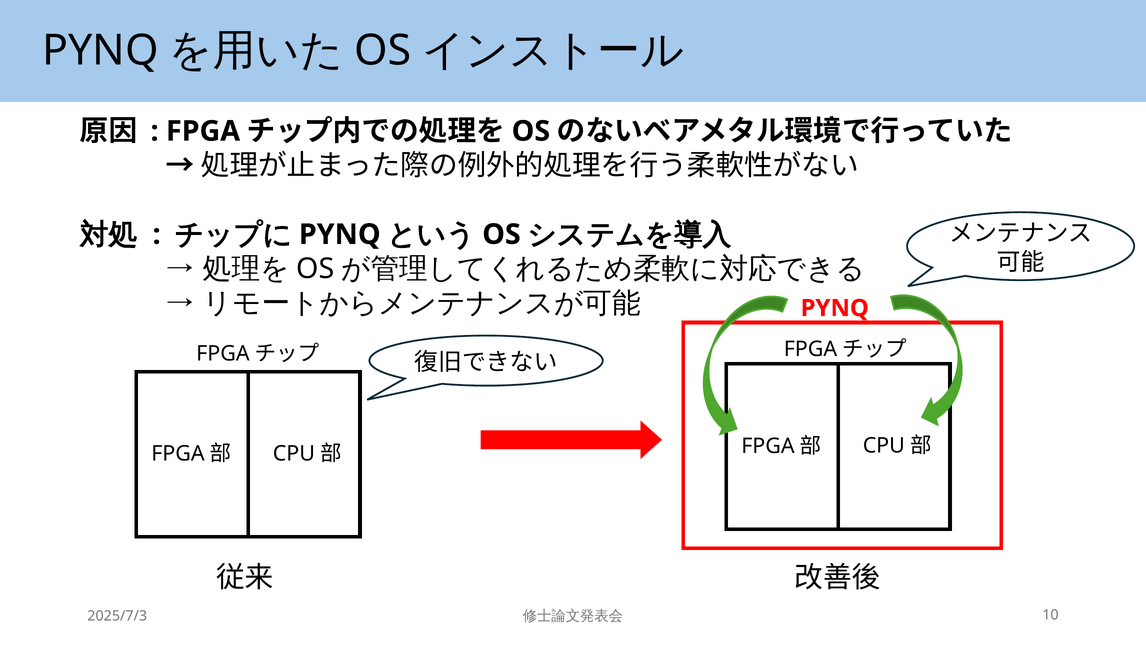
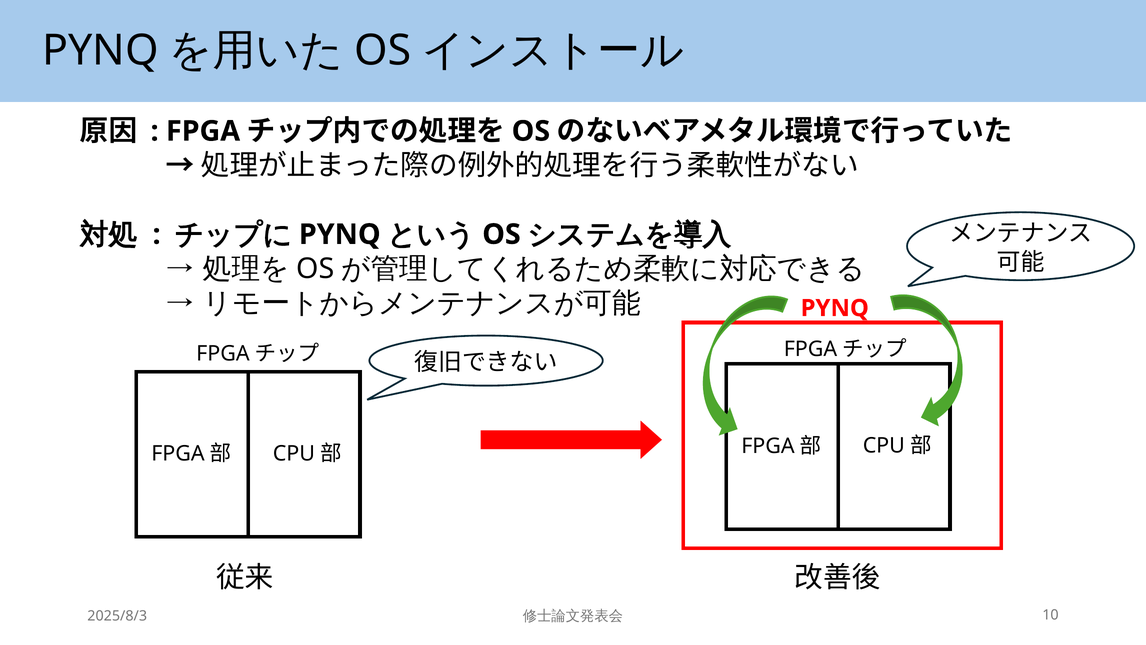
2025/7/3: 2025/7/3 -> 2025/8/3 (117, 616)
